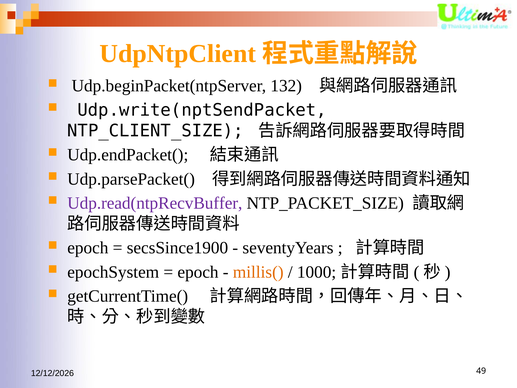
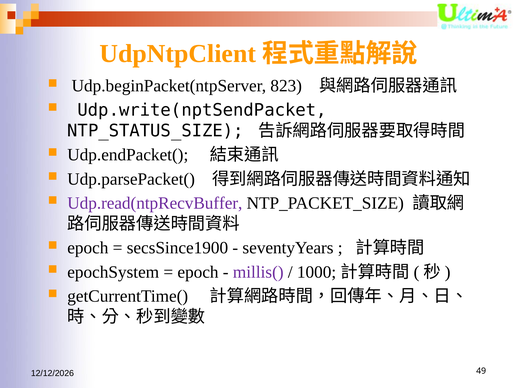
132: 132 -> 823 (286, 86)
NTP_CLIENT_SIZE: NTP_CLIENT_SIZE -> NTP_STATUS_SIZE (155, 131)
millis( colour: orange -> purple (258, 272)
